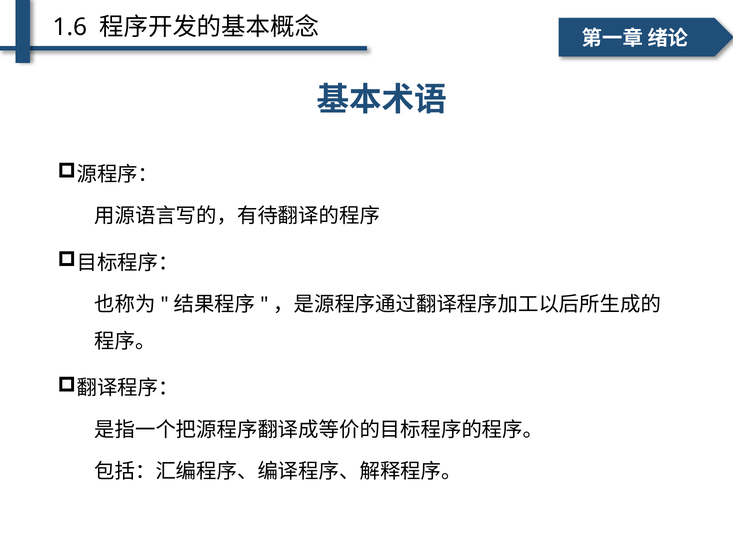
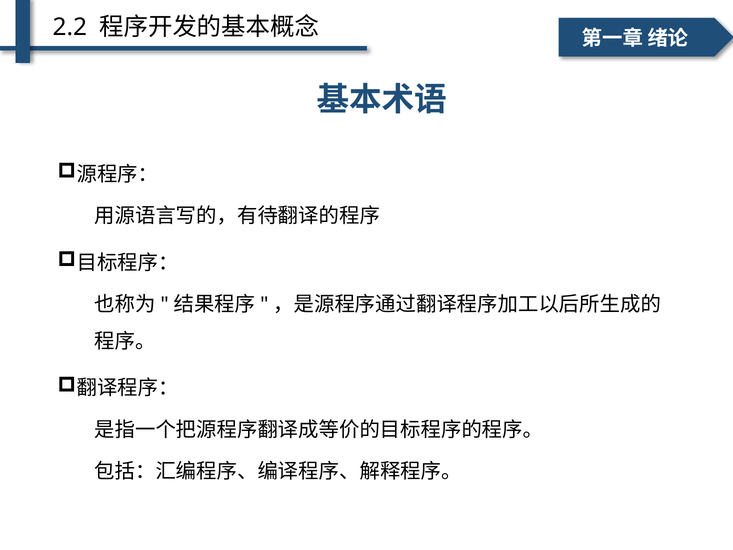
1.6: 1.6 -> 2.2 (70, 27)
